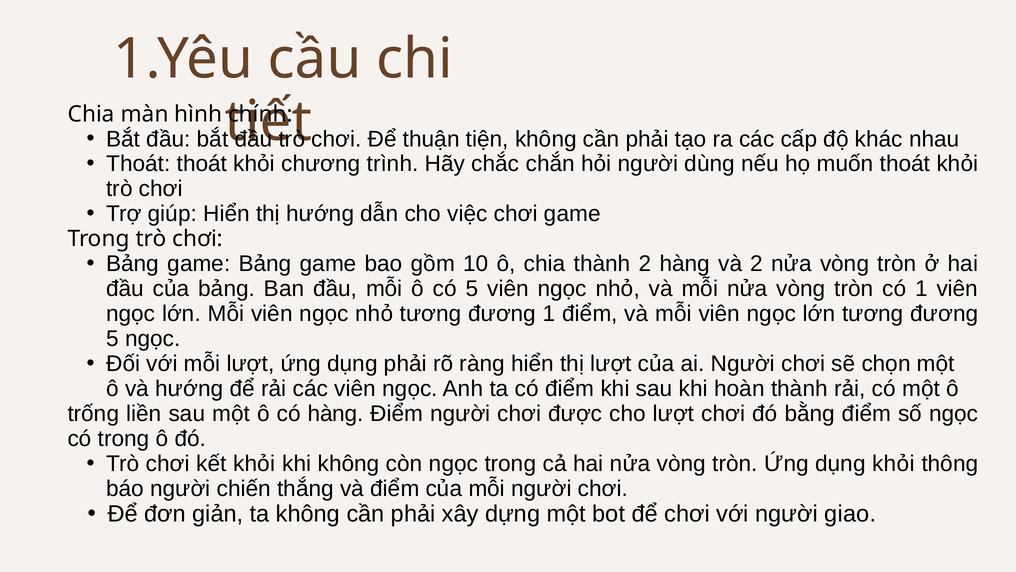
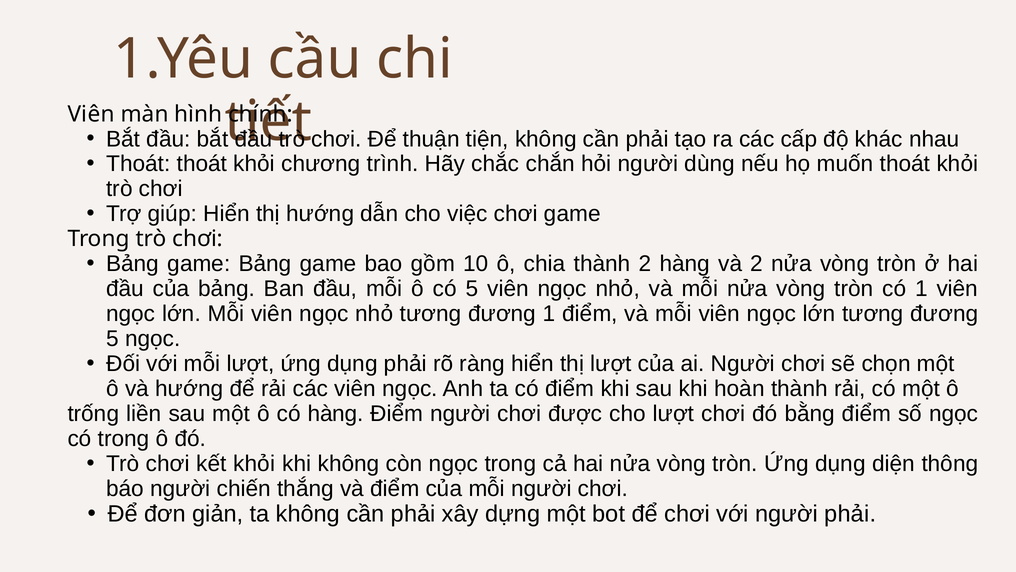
Chia: Chia -> Viên (91, 114)
dụng khỏi: khỏi -> diện (894, 463)
người giao: giao -> phải (850, 514)
